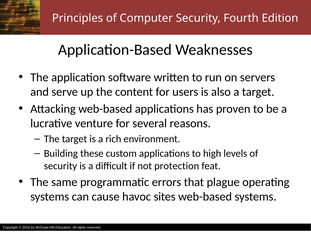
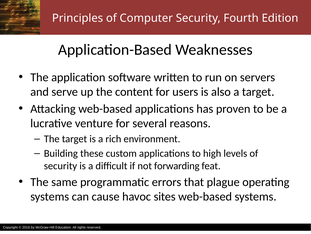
protection: protection -> forwarding (177, 165)
